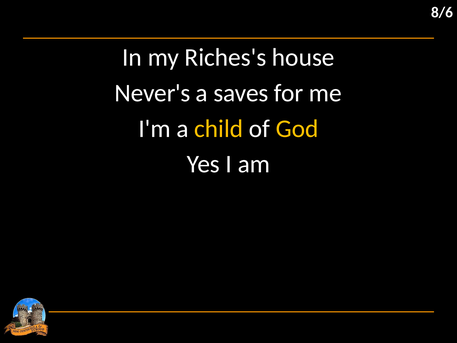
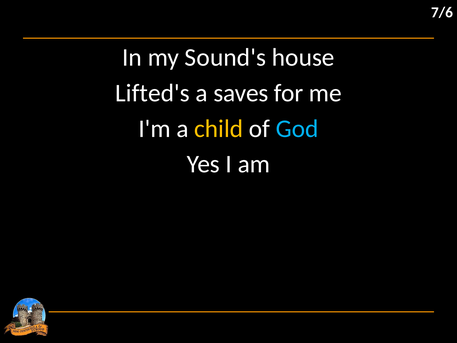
8/6: 8/6 -> 7/6 (442, 12)
Riches's: Riches's -> Sound's (225, 58)
Never's: Never's -> Lifted's (152, 93)
God colour: yellow -> light blue (297, 129)
